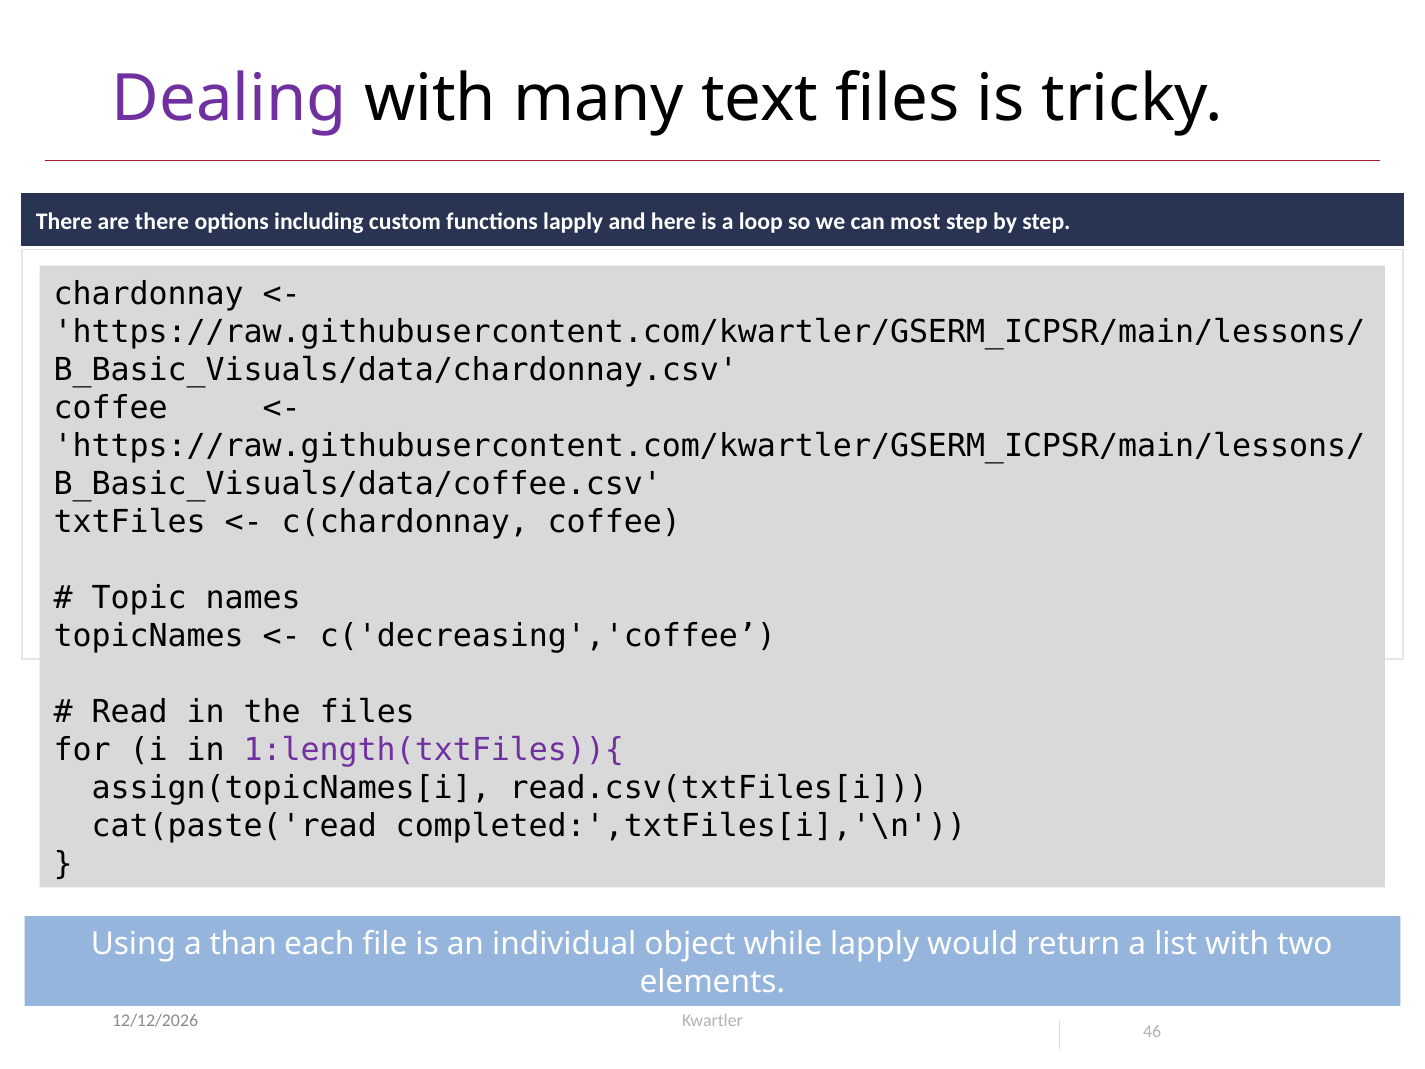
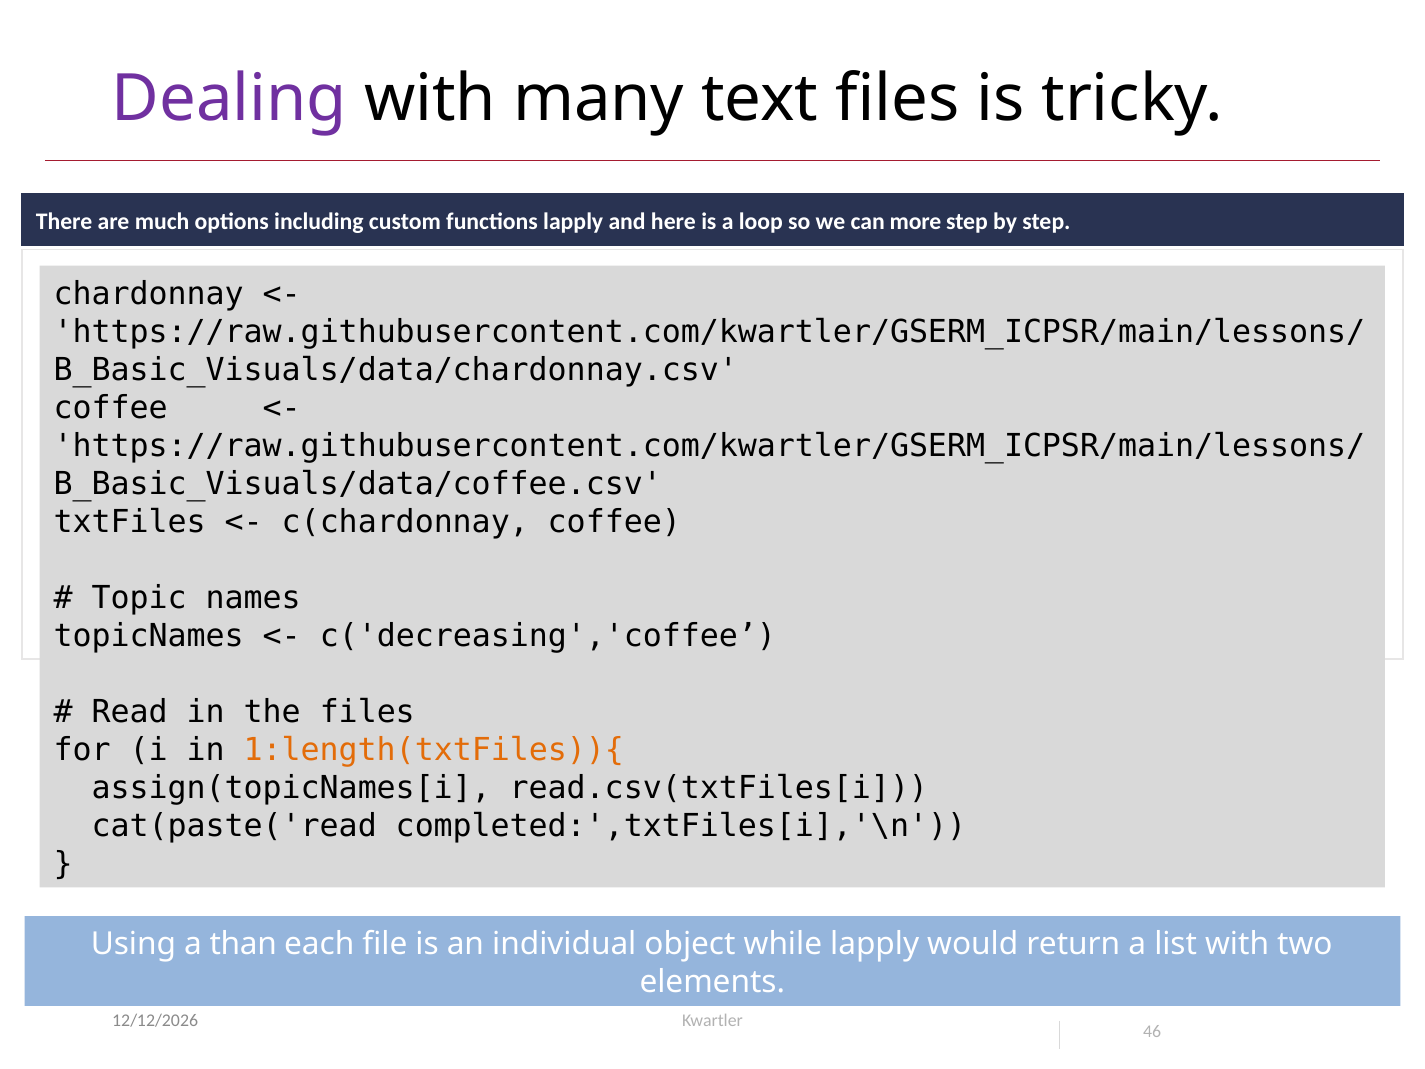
are there: there -> much (162, 222)
most: most -> more (916, 222)
1:length(txtFiles)){ colour: purple -> orange (434, 749)
